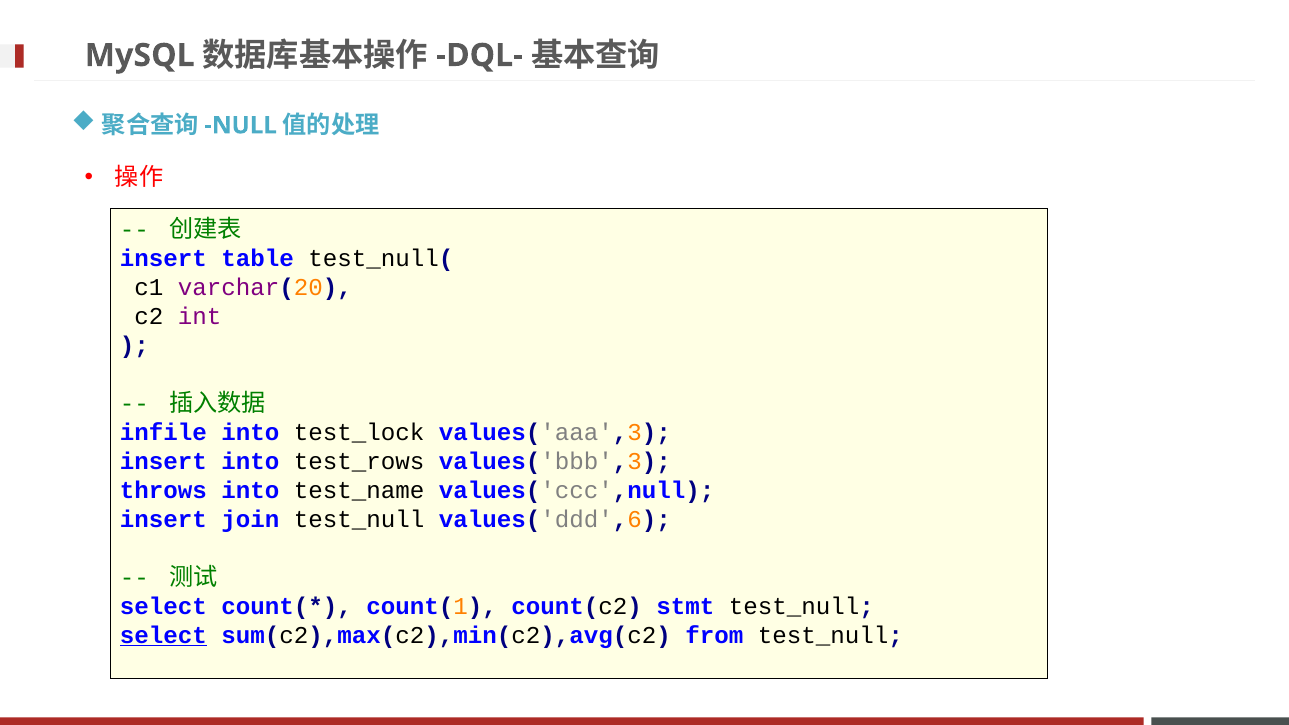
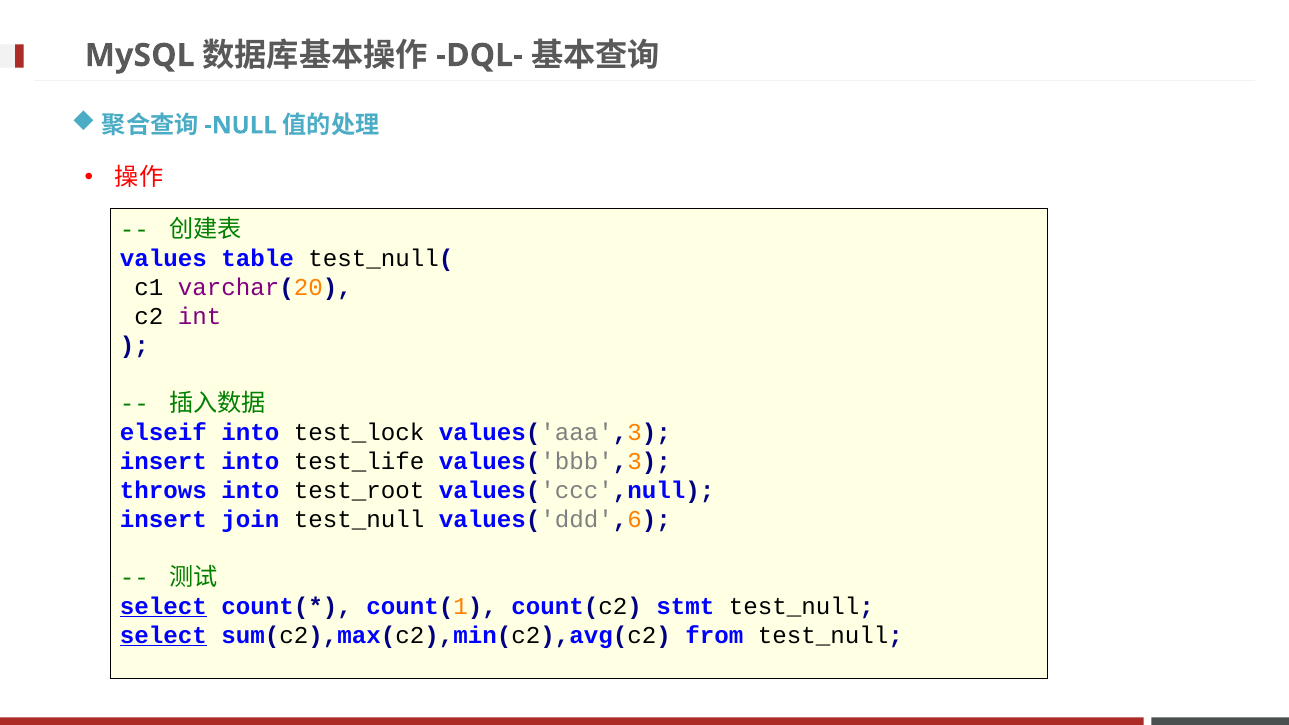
insert: insert -> values (163, 258)
infile: infile -> elseif (163, 432)
test_rows: test_rows -> test_life (359, 461)
test_name: test_name -> test_root (359, 490)
select underline: none -> present (163, 606)
